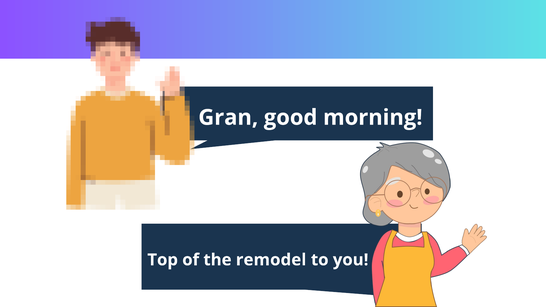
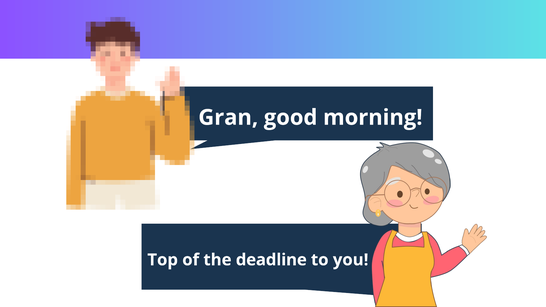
remodel: remodel -> deadline (271, 260)
